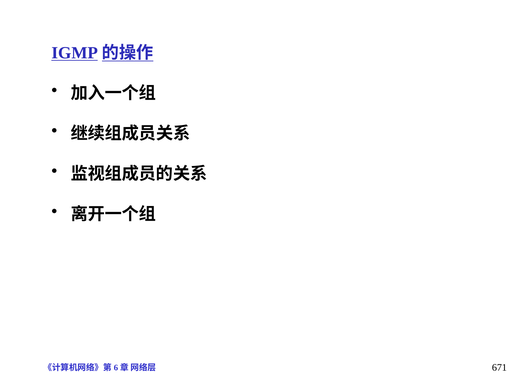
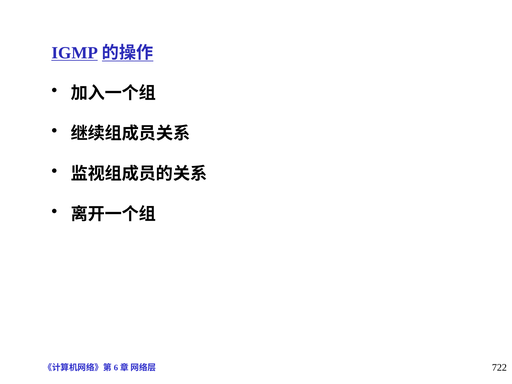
671: 671 -> 722 (499, 368)
